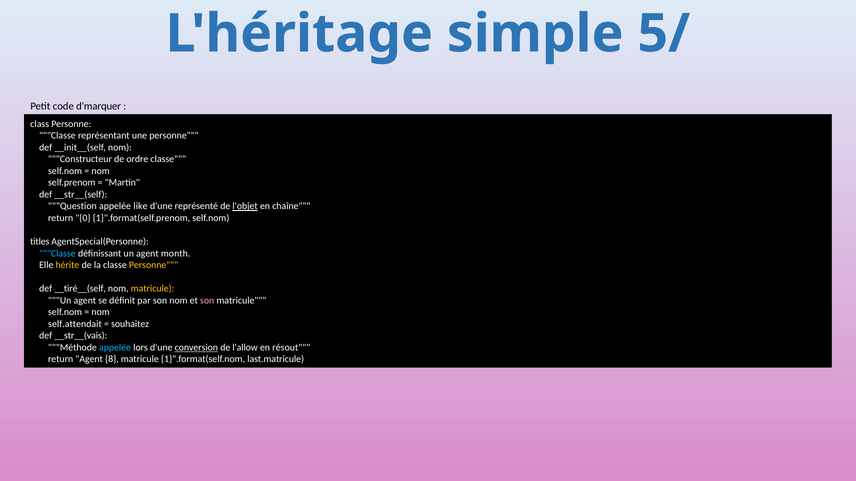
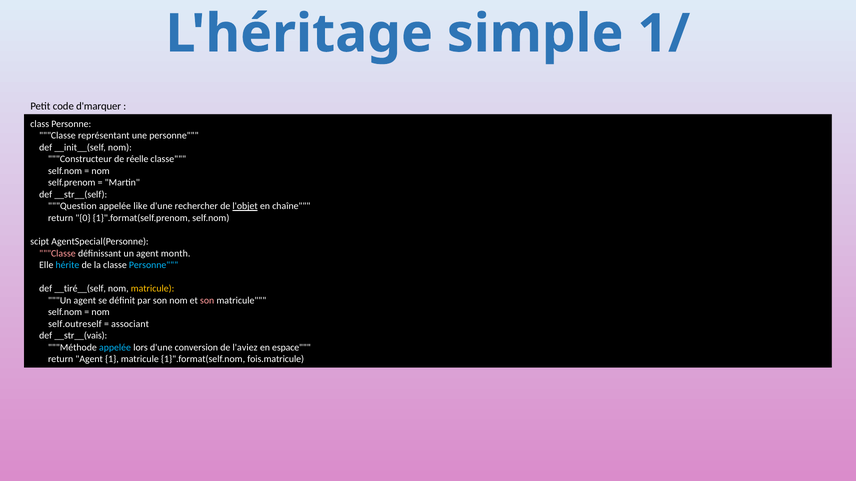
5/: 5/ -> 1/ (664, 34)
ordre: ordre -> réelle (137, 159)
représenté: représenté -> rechercher (196, 206)
titles: titles -> scipt (40, 242)
Classe colour: light blue -> pink (57, 254)
hérite colour: yellow -> light blue (67, 265)
Personne colour: yellow -> light blue (154, 265)
self.attendait: self.attendait -> self.outreself (75, 324)
souhaitez: souhaitez -> associant (130, 324)
conversion underline: present -> none (196, 348)
l'allow: l'allow -> l'aviez (245, 348)
résout: résout -> espace (291, 348)
8: 8 -> 1 (112, 360)
last.matricule: last.matricule -> fois.matricule (276, 360)
